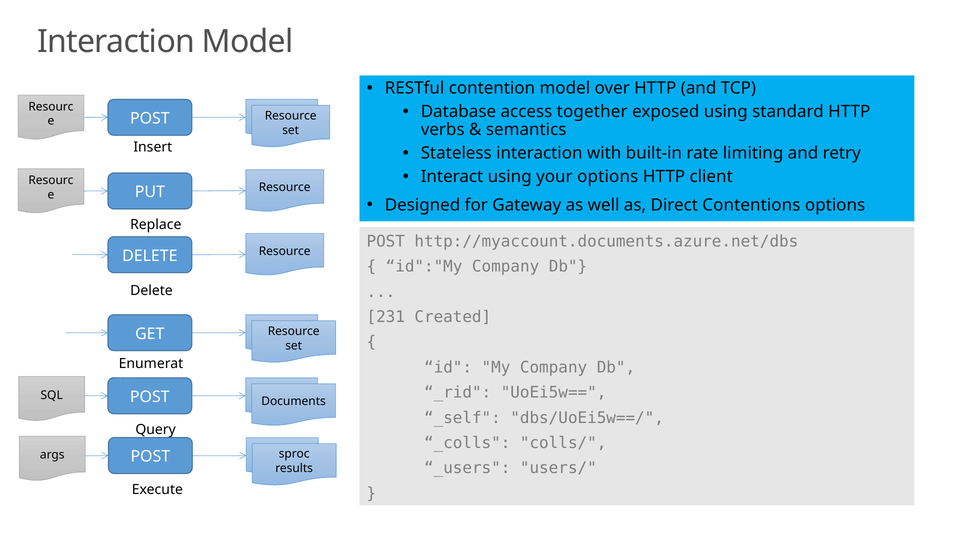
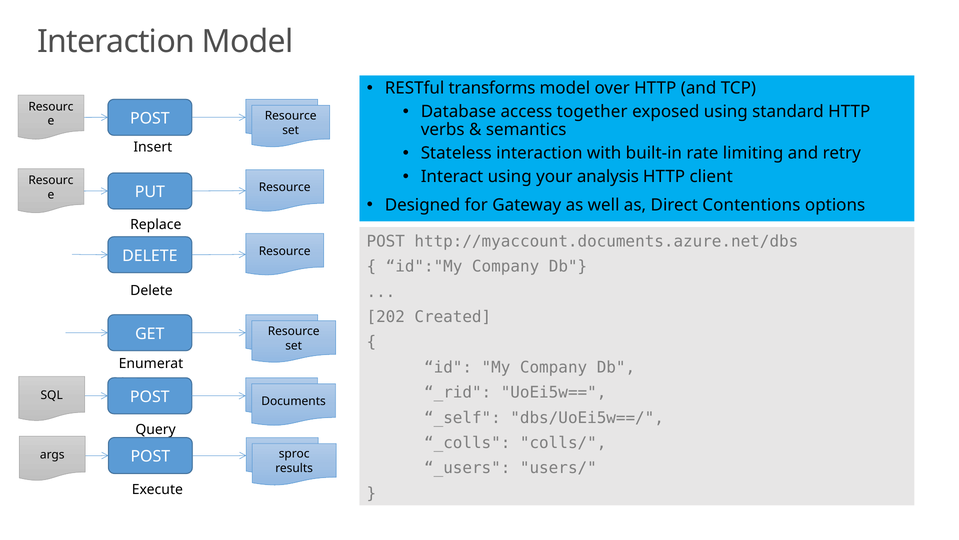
contention: contention -> transforms (492, 88)
your options: options -> analysis (608, 176)
231: 231 -> 202 (386, 317)
